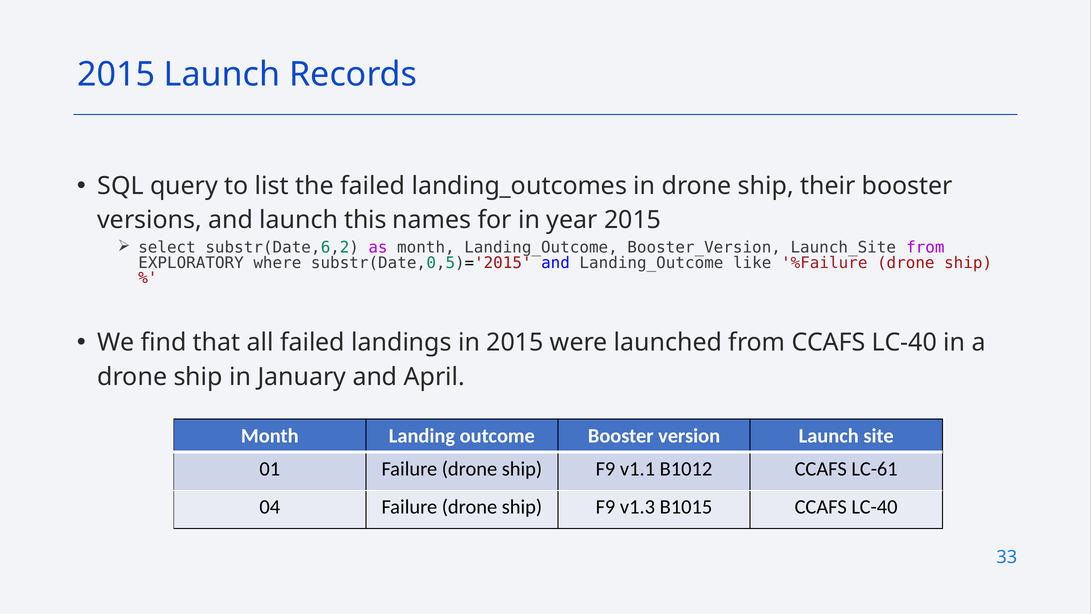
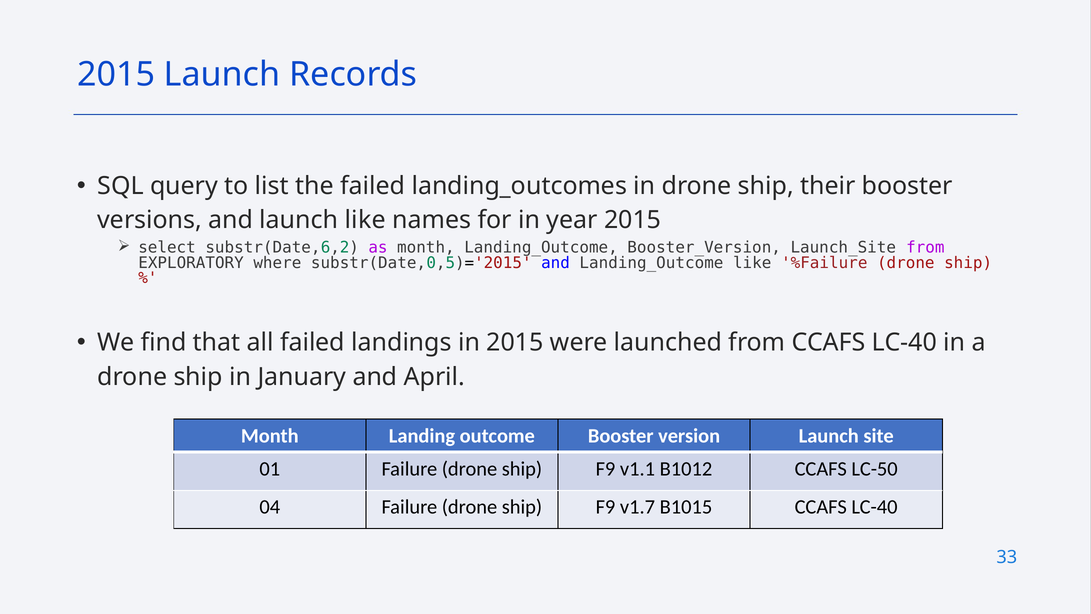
launch this: this -> like (365, 220)
LC-61: LC-61 -> LC-50 (875, 469)
v1.3: v1.3 -> v1.7 (638, 507)
